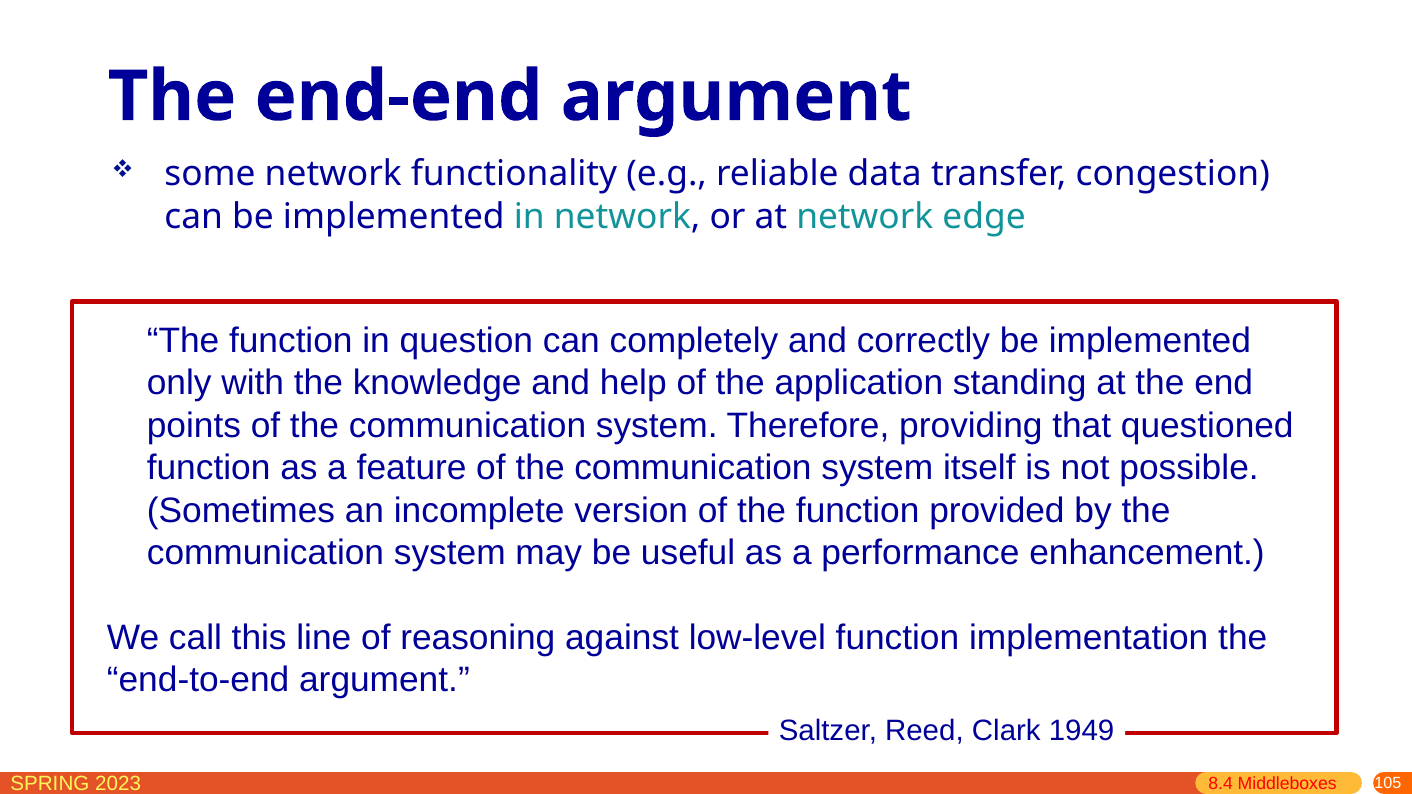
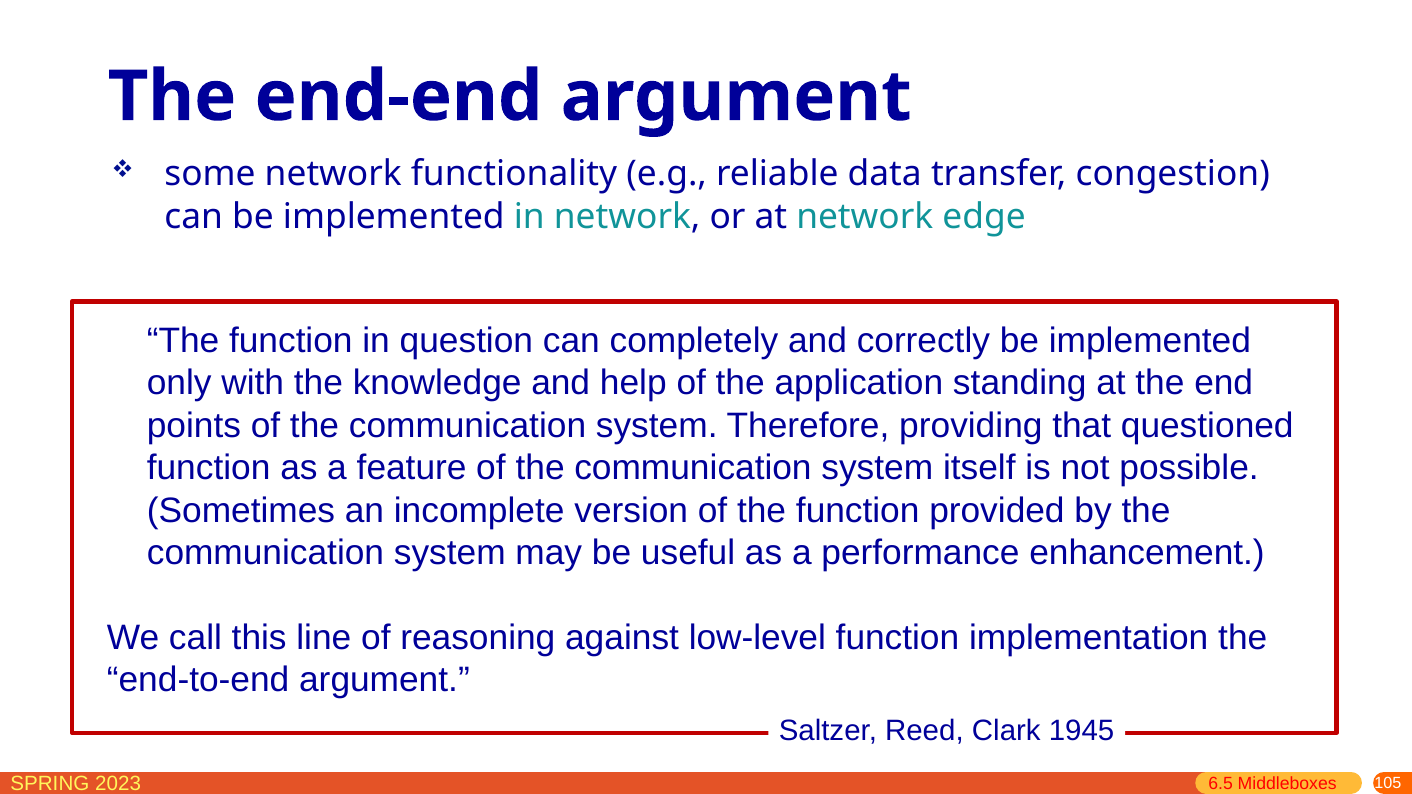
1949: 1949 -> 1945 (1082, 731)
8.4: 8.4 -> 6.5 (1221, 784)
